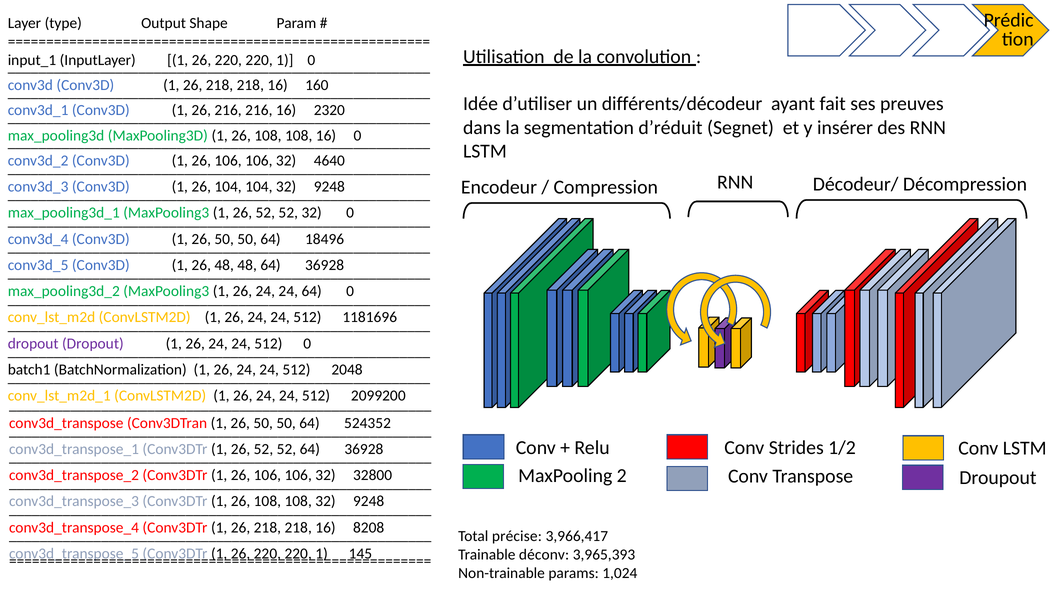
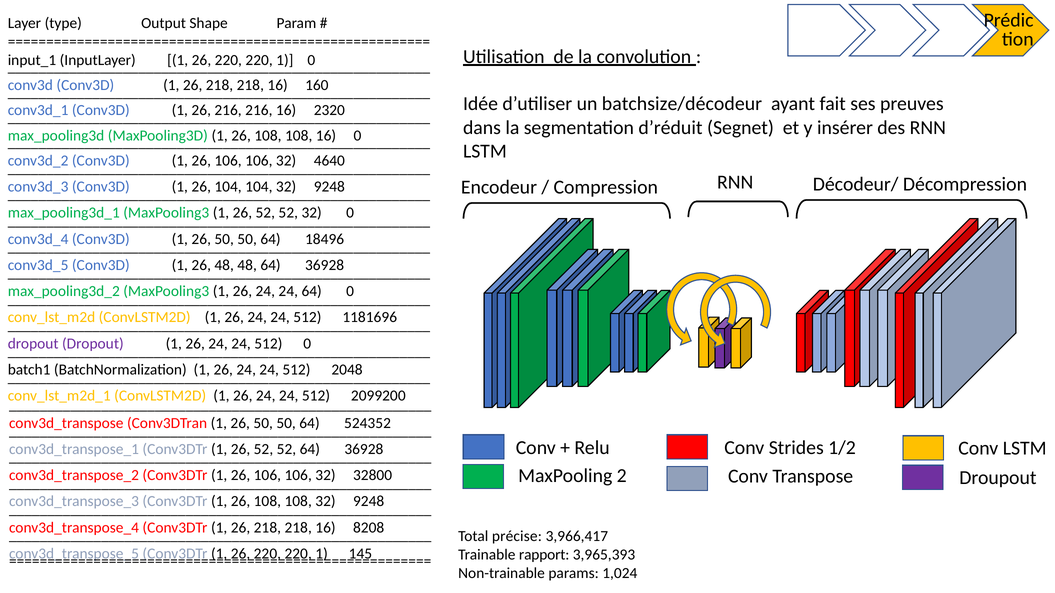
différents/décodeur: différents/décodeur -> batchsize/décodeur (682, 104)
déconv: déconv -> rapport (544, 555)
